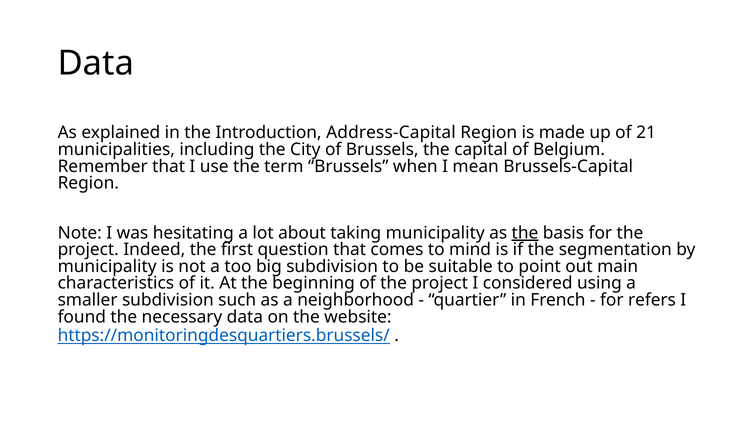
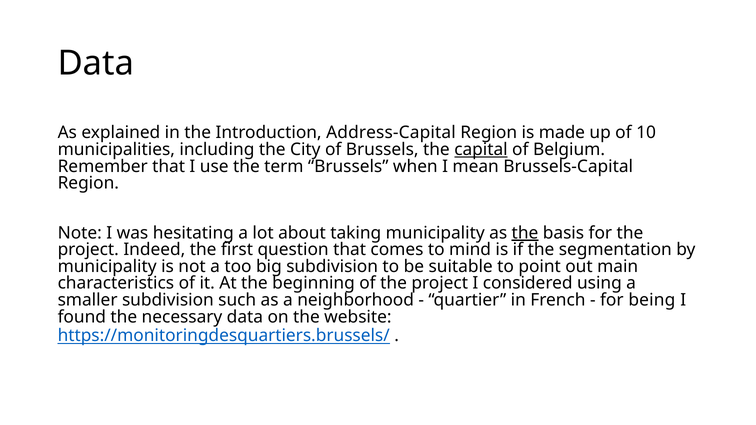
21: 21 -> 10 (646, 133)
capital underline: none -> present (481, 150)
refers: refers -> being (652, 300)
